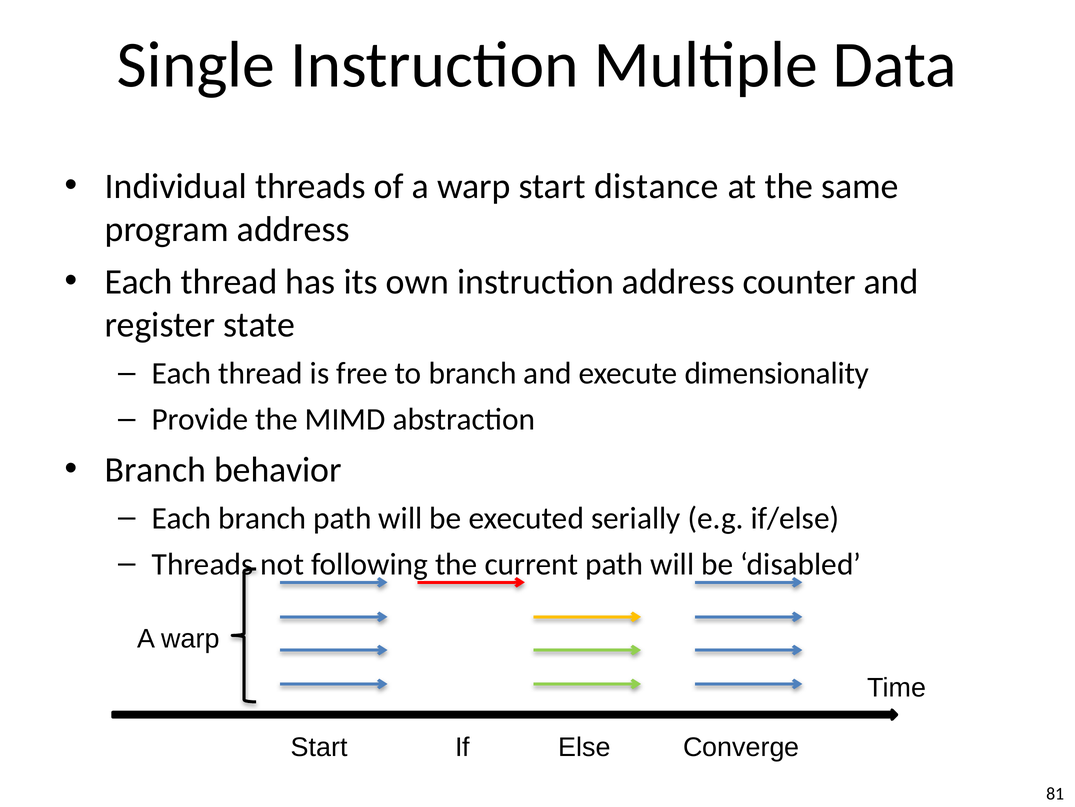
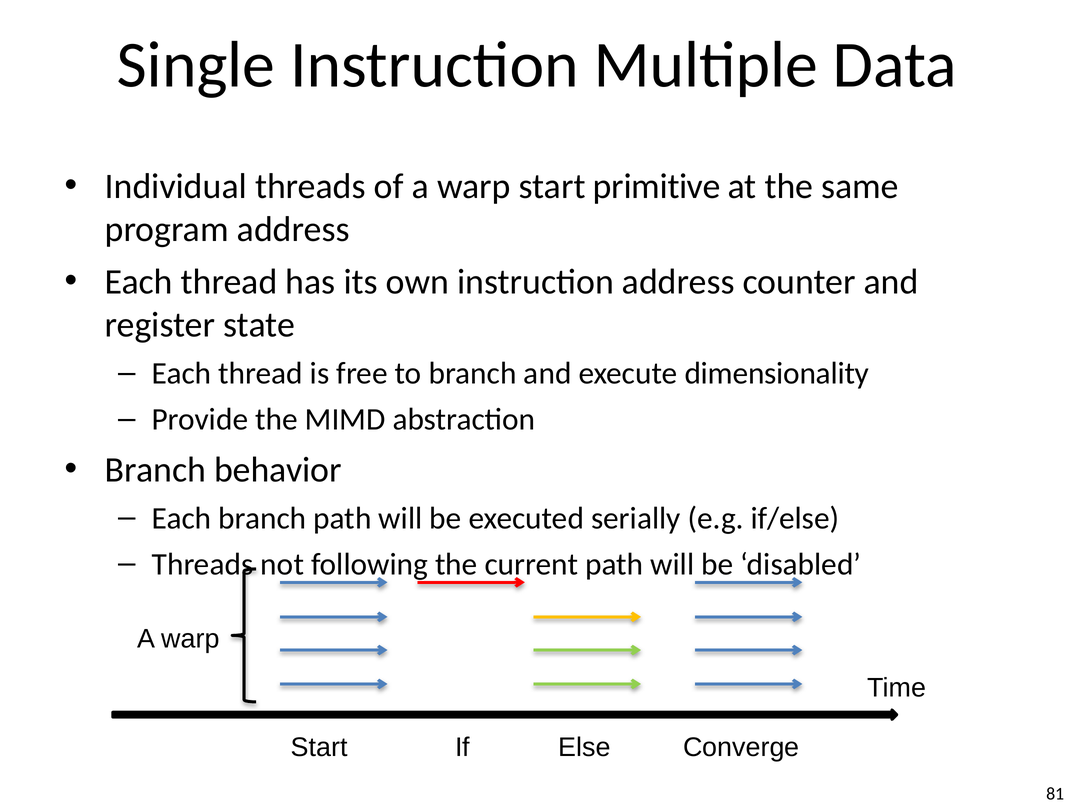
distance: distance -> primitive (657, 186)
